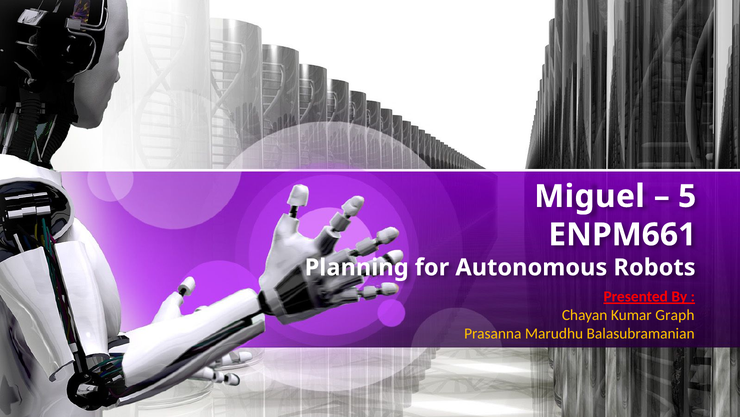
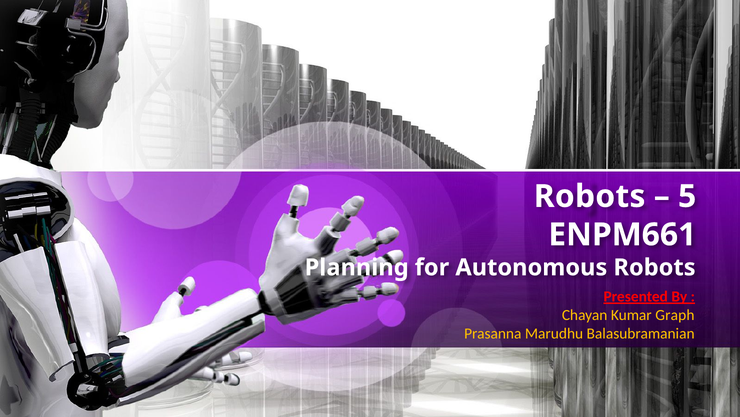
Miguel: Miguel -> Robots (590, 196)
